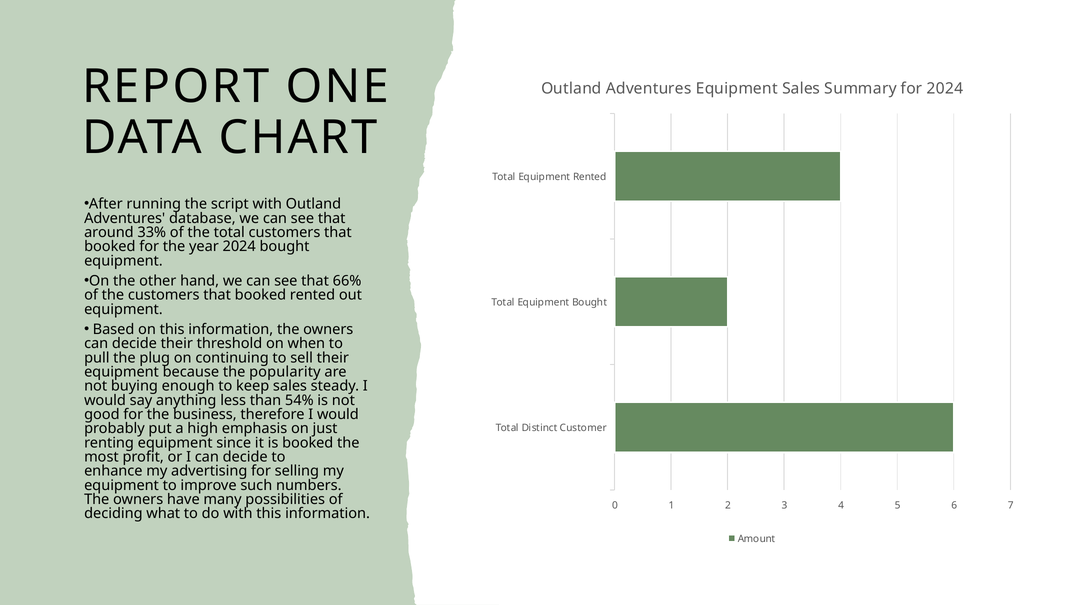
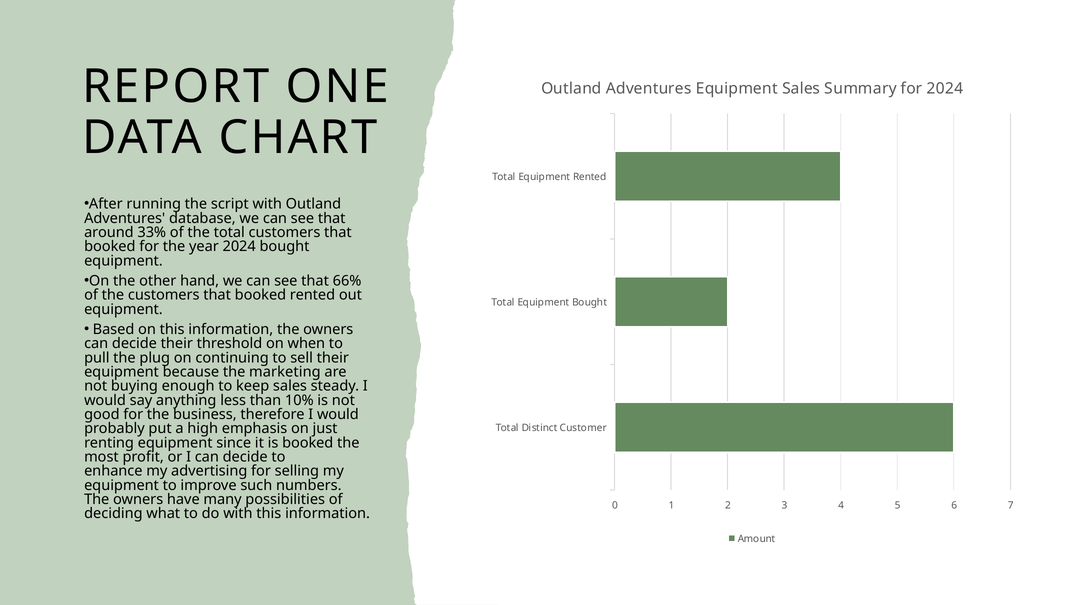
popularity: popularity -> marketing (285, 372)
54%: 54% -> 10% (299, 400)
